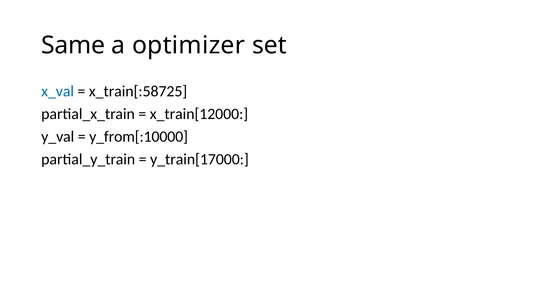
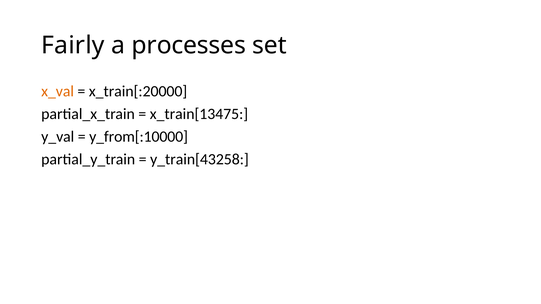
Same: Same -> Fairly (73, 45)
optimizer: optimizer -> processes (189, 45)
x_val colour: blue -> orange (58, 91)
x_train[:58725: x_train[:58725 -> x_train[:20000 (138, 91)
x_train[12000: x_train[12000 -> x_train[13475 (199, 114)
y_train[17000: y_train[17000 -> y_train[43258 (199, 160)
